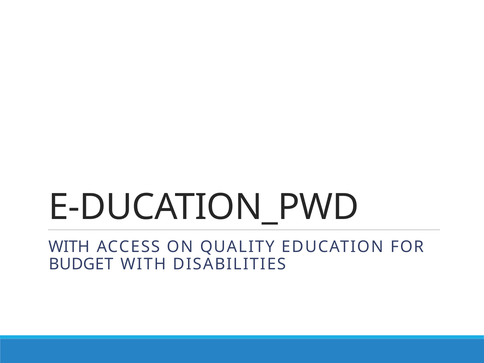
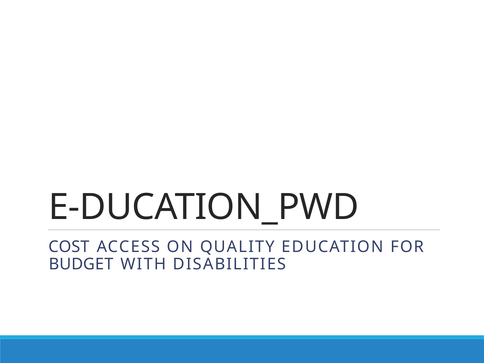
WITH: WITH -> COST (69, 247)
